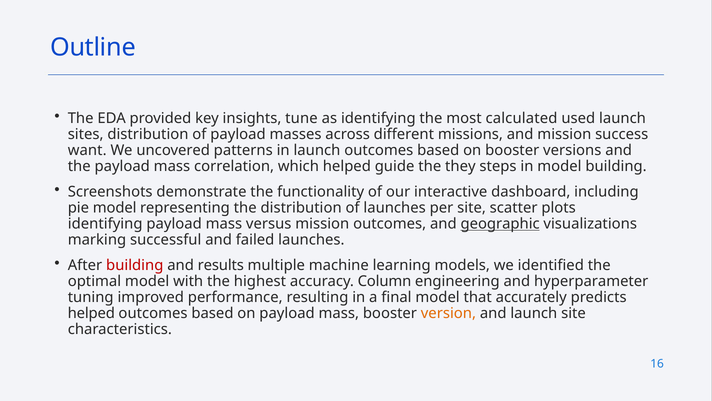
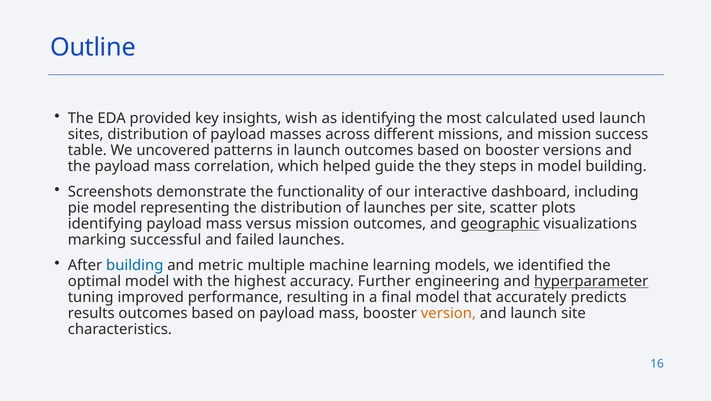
tune: tune -> wish (301, 118)
want: want -> table (87, 150)
building colour: red -> blue (135, 265)
results: results -> metric (221, 265)
Column: Column -> Further (384, 281)
hyperparameter underline: none -> present (591, 281)
helped: helped -> results (91, 313)
